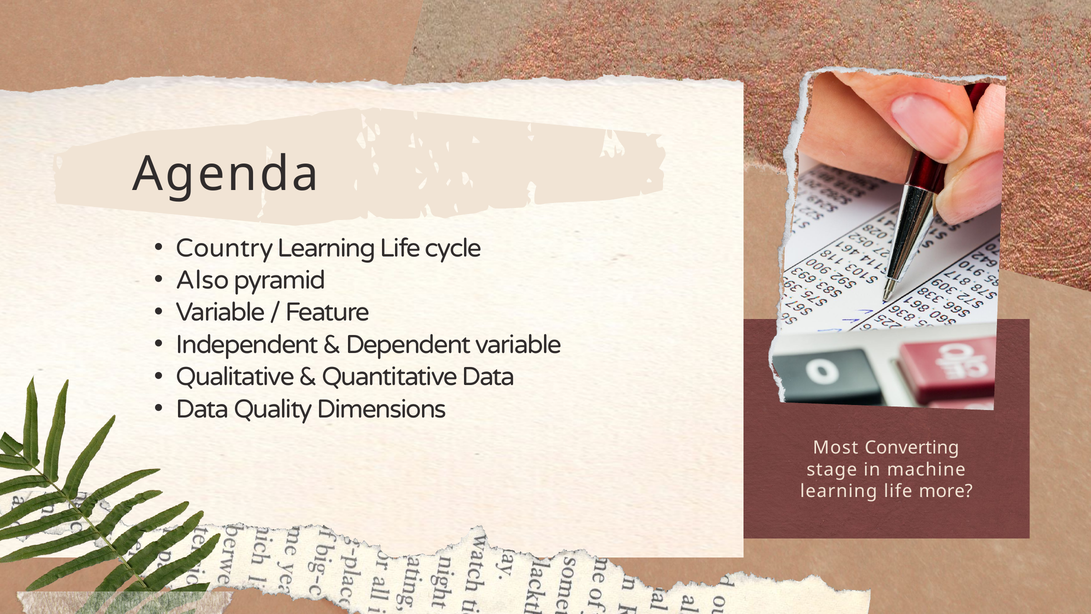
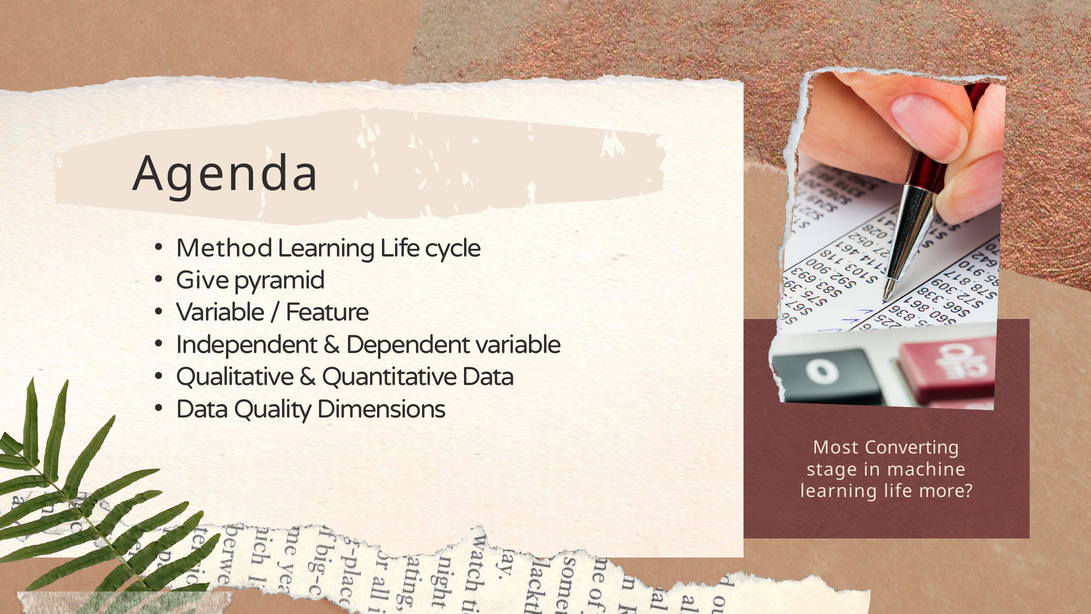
Country: Country -> Method (225, 248)
Also: Also -> Give (203, 280)
